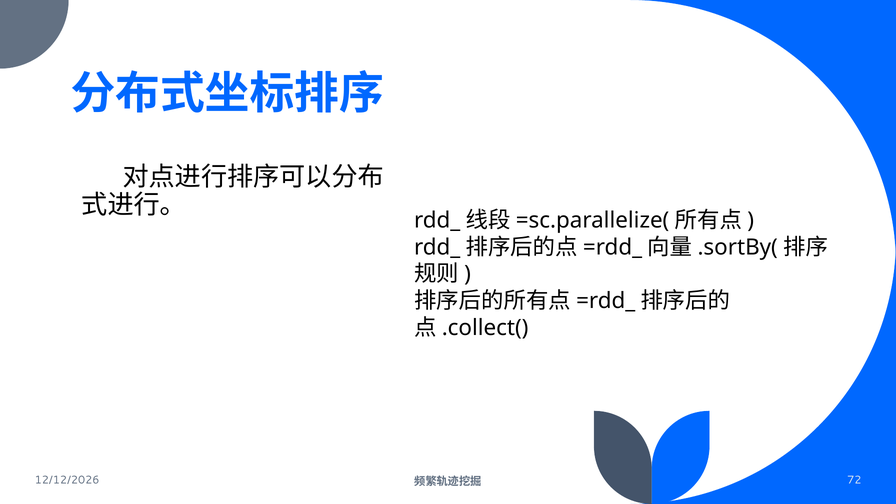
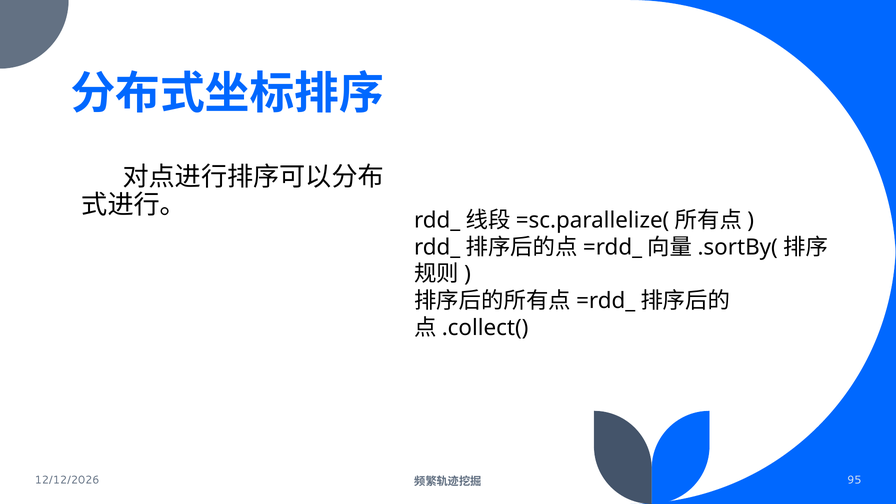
72: 72 -> 95 (854, 480)
